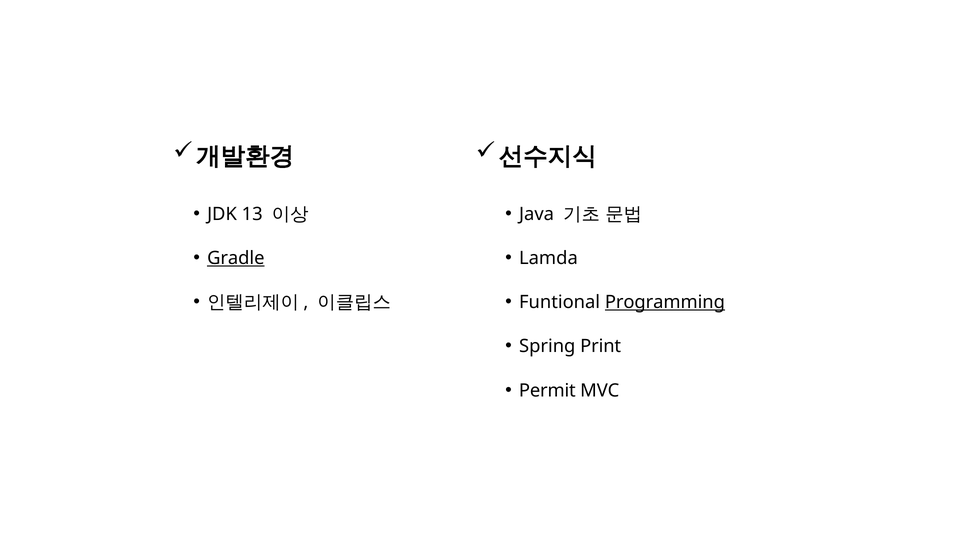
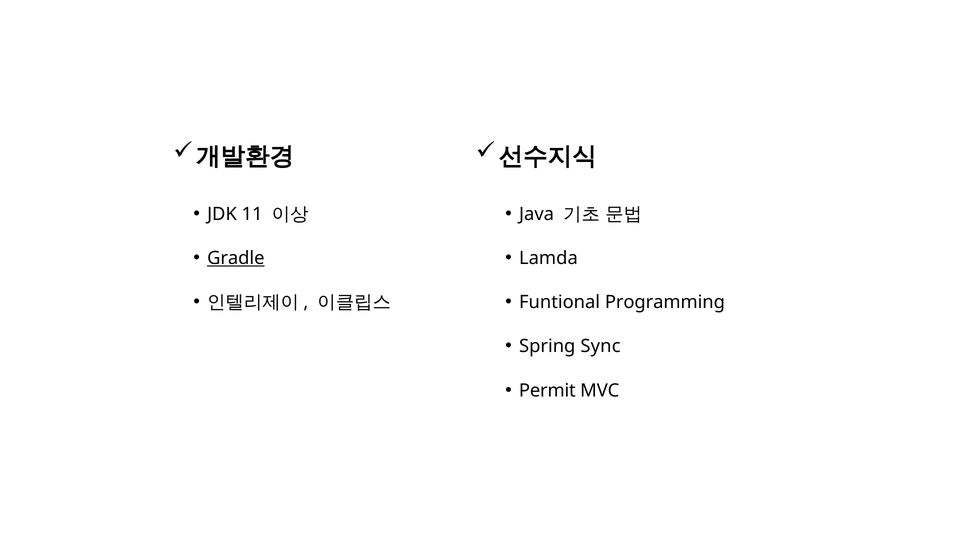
13: 13 -> 11 (252, 214)
Programming underline: present -> none (665, 302)
Print: Print -> Sync (601, 347)
